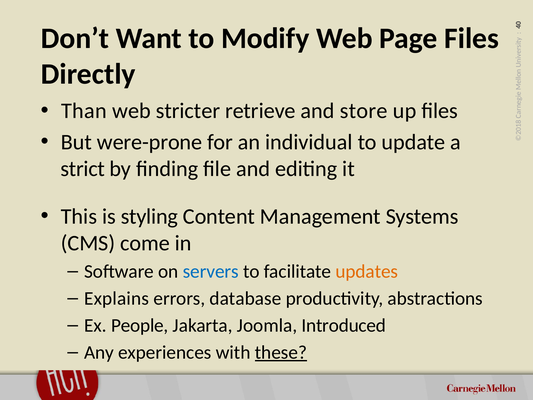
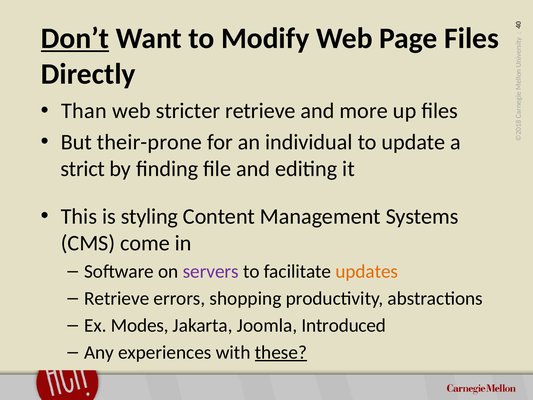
Don’t underline: none -> present (75, 39)
store: store -> more (364, 111)
were-prone: were-prone -> their-prone (149, 142)
servers colour: blue -> purple (211, 271)
Explains: Explains -> Retrieve (117, 298)
database: database -> shopping (245, 298)
People: People -> Modes (140, 325)
